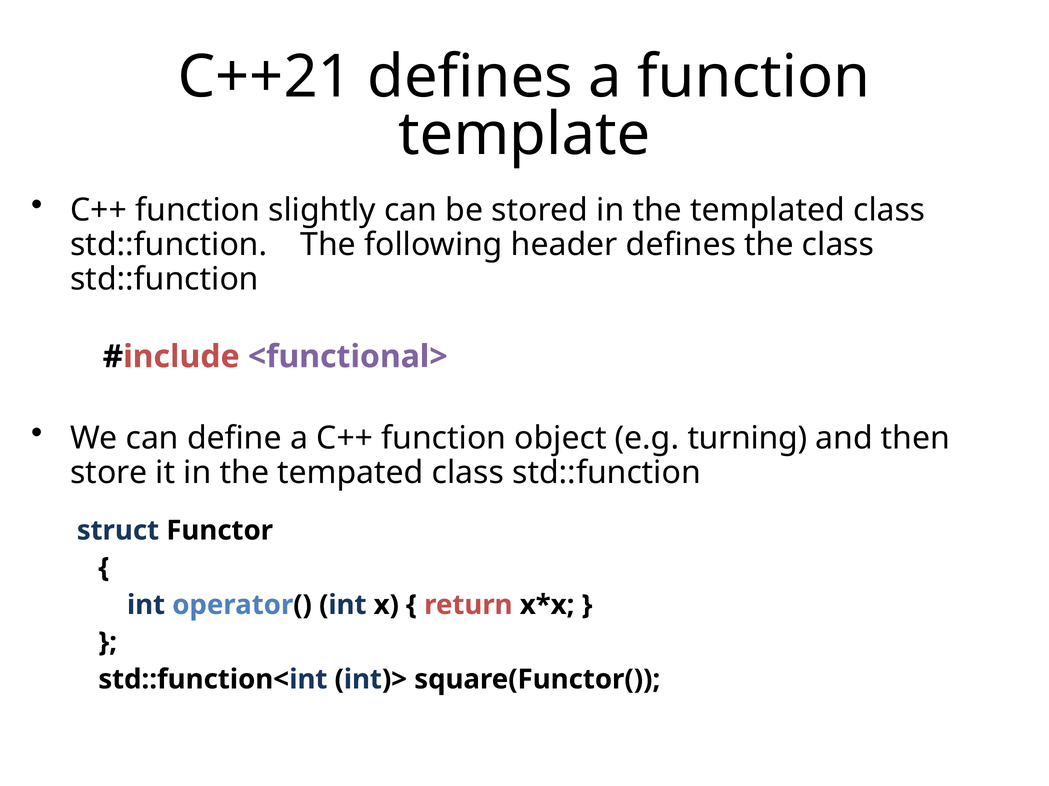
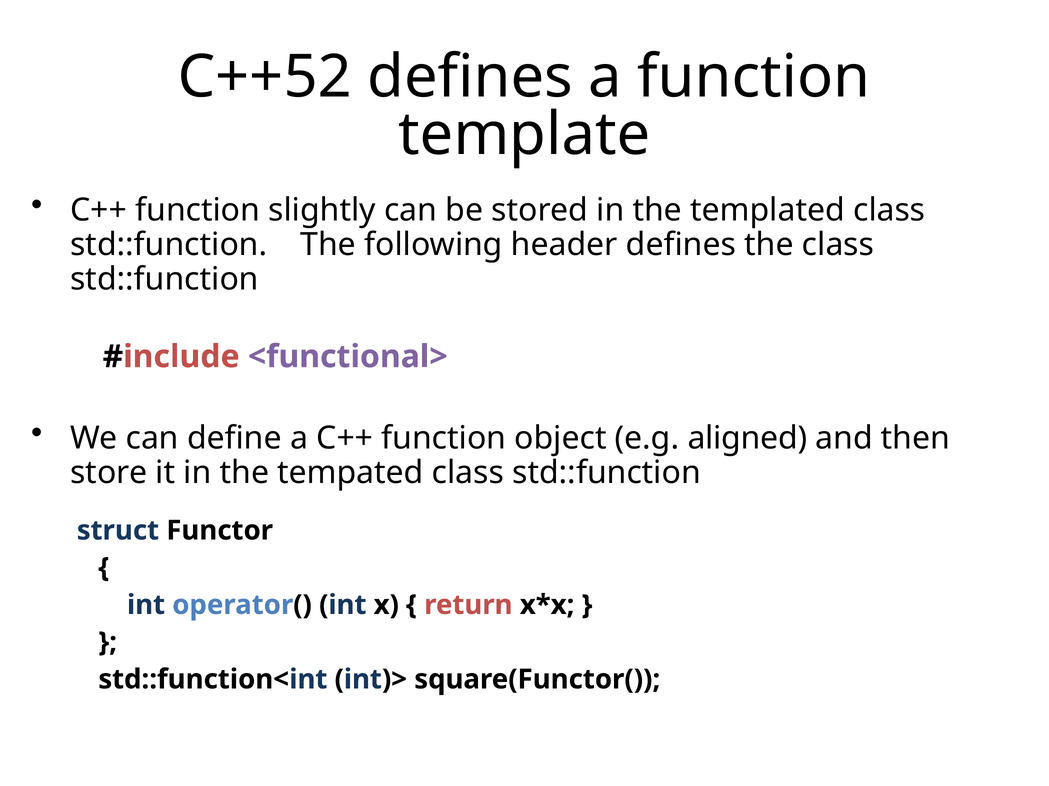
C++21: C++21 -> C++52 (265, 77)
turning: turning -> aligned (748, 438)
